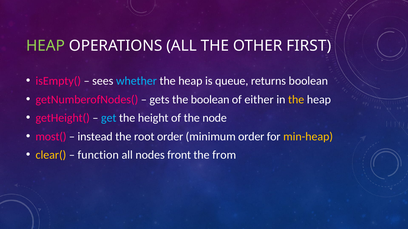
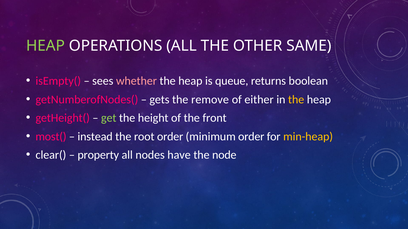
FIRST: FIRST -> SAME (309, 46)
whether colour: light blue -> pink (136, 81)
the boolean: boolean -> remove (210, 100)
get colour: light blue -> light green (109, 118)
node: node -> front (215, 118)
clear( colour: yellow -> white (51, 155)
function: function -> property (98, 155)
front: front -> have (179, 155)
from: from -> node (224, 155)
